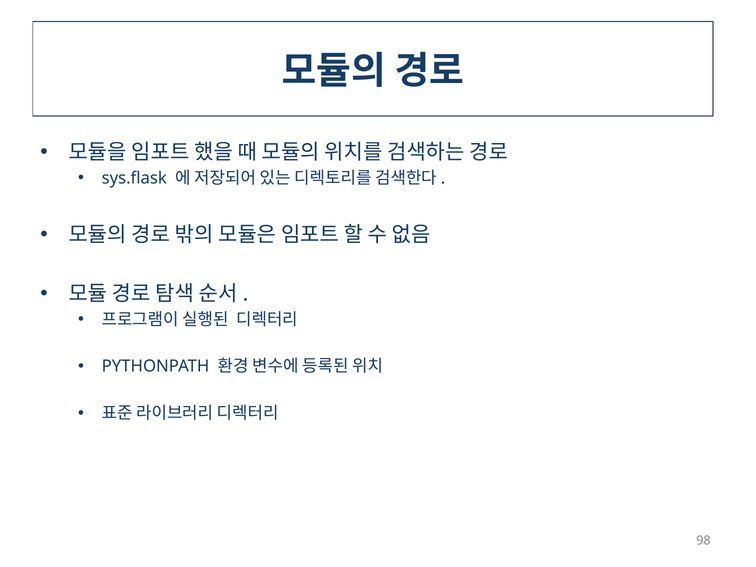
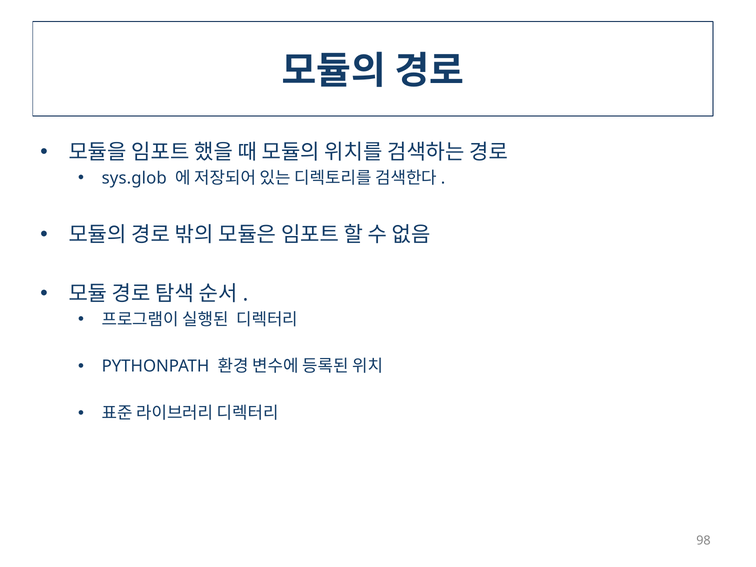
sys.flask: sys.flask -> sys.glob (134, 178)
